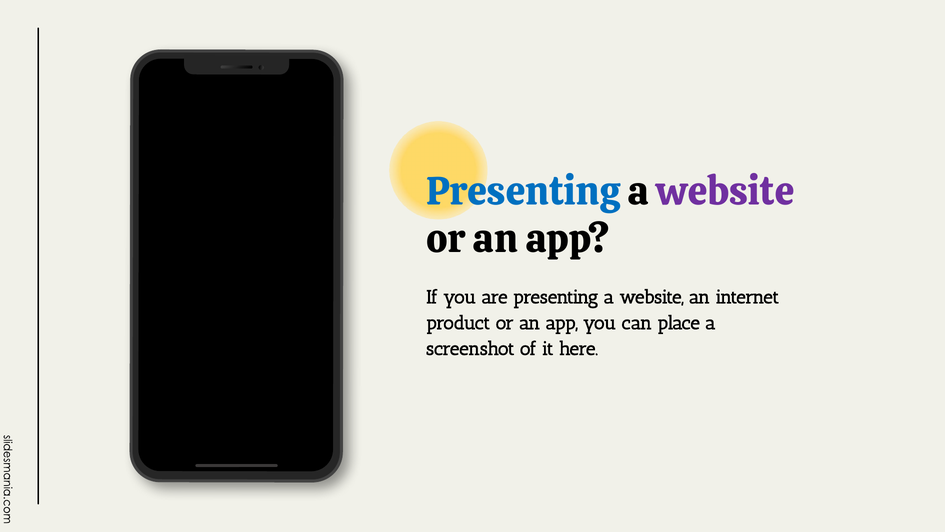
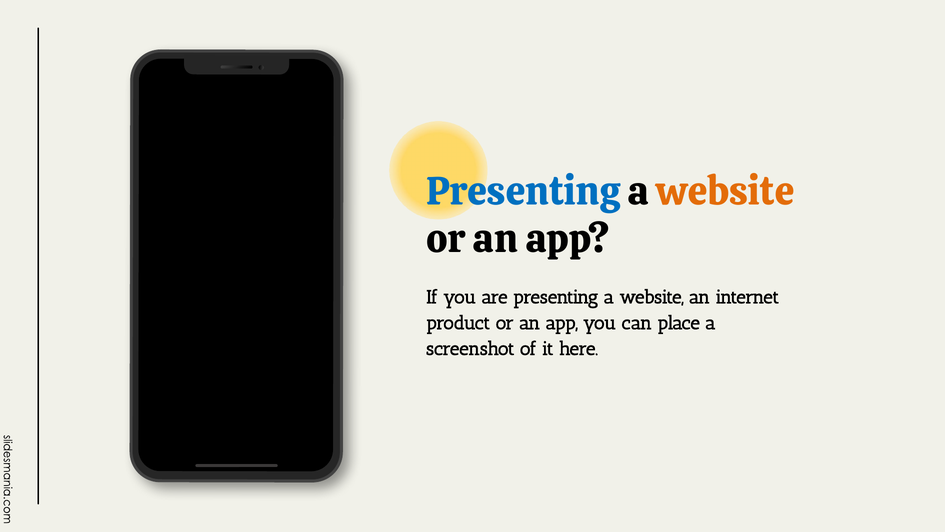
website colour: purple -> orange (725, 192)
